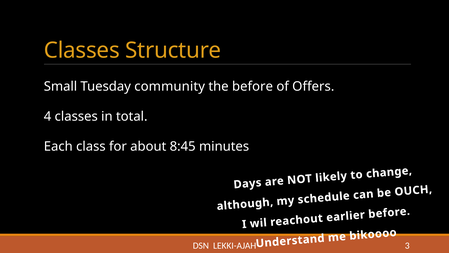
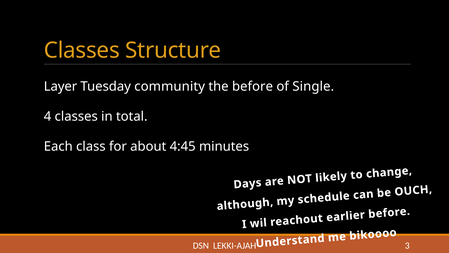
Small: Small -> Layer (60, 86)
Offers: Offers -> Single (313, 86)
8:45: 8:45 -> 4:45 (183, 146)
